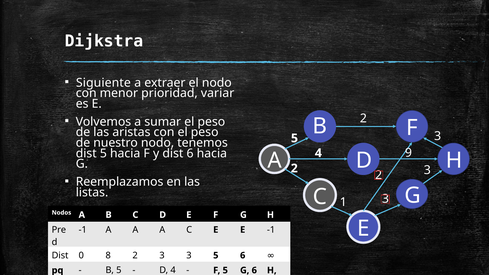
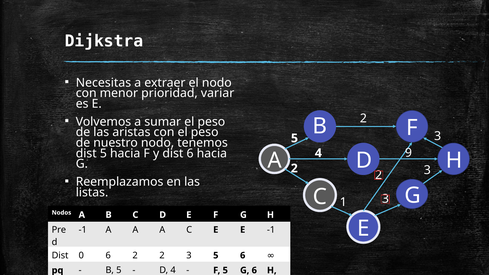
Siguiente: Siguiente -> Necesitas (103, 83)
0 8: 8 -> 6 (108, 256)
3: 3 -> 2 (162, 256)
